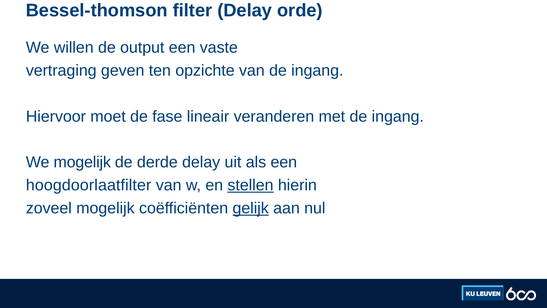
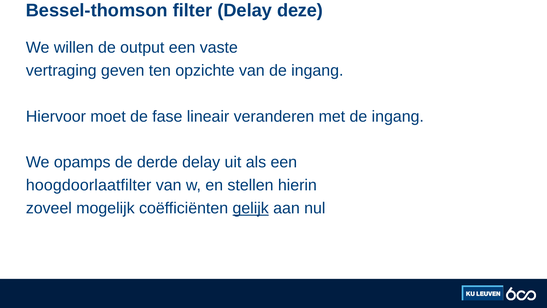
orde: orde -> deze (300, 10)
We mogelijk: mogelijk -> opamps (82, 162)
stellen underline: present -> none (250, 185)
